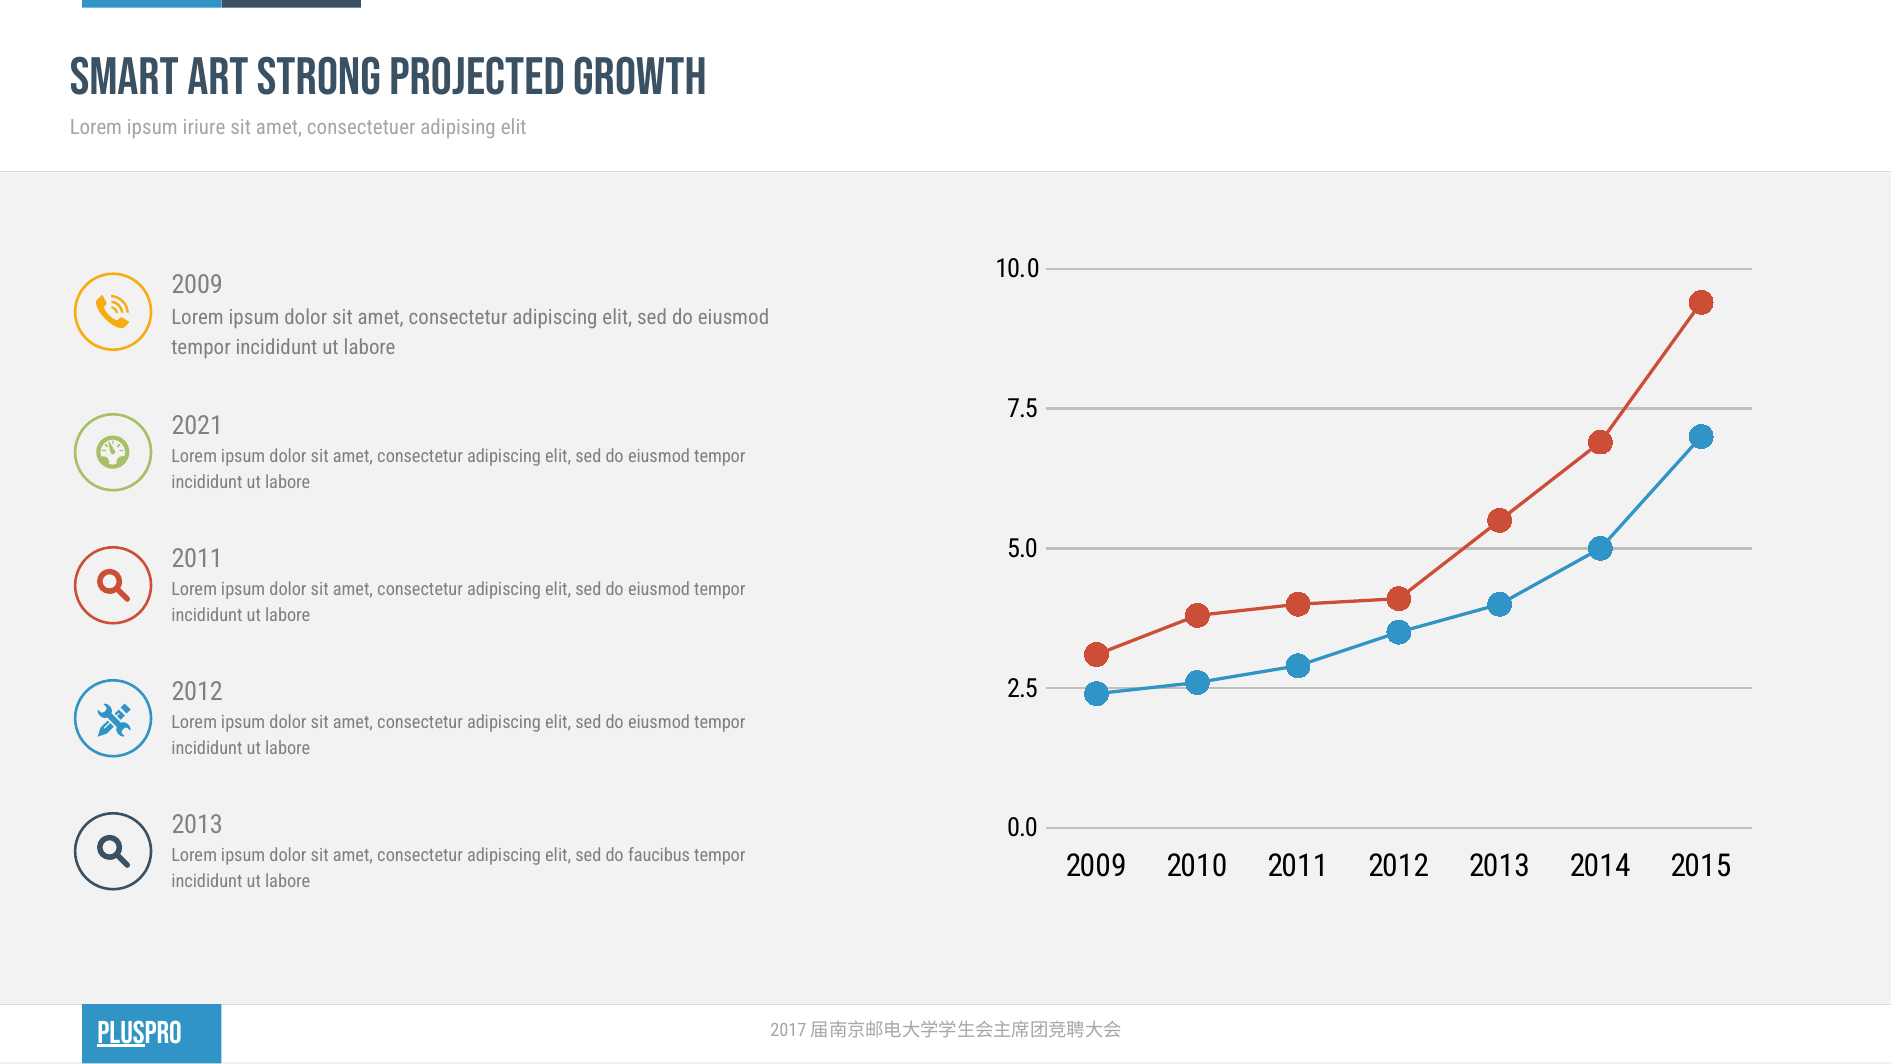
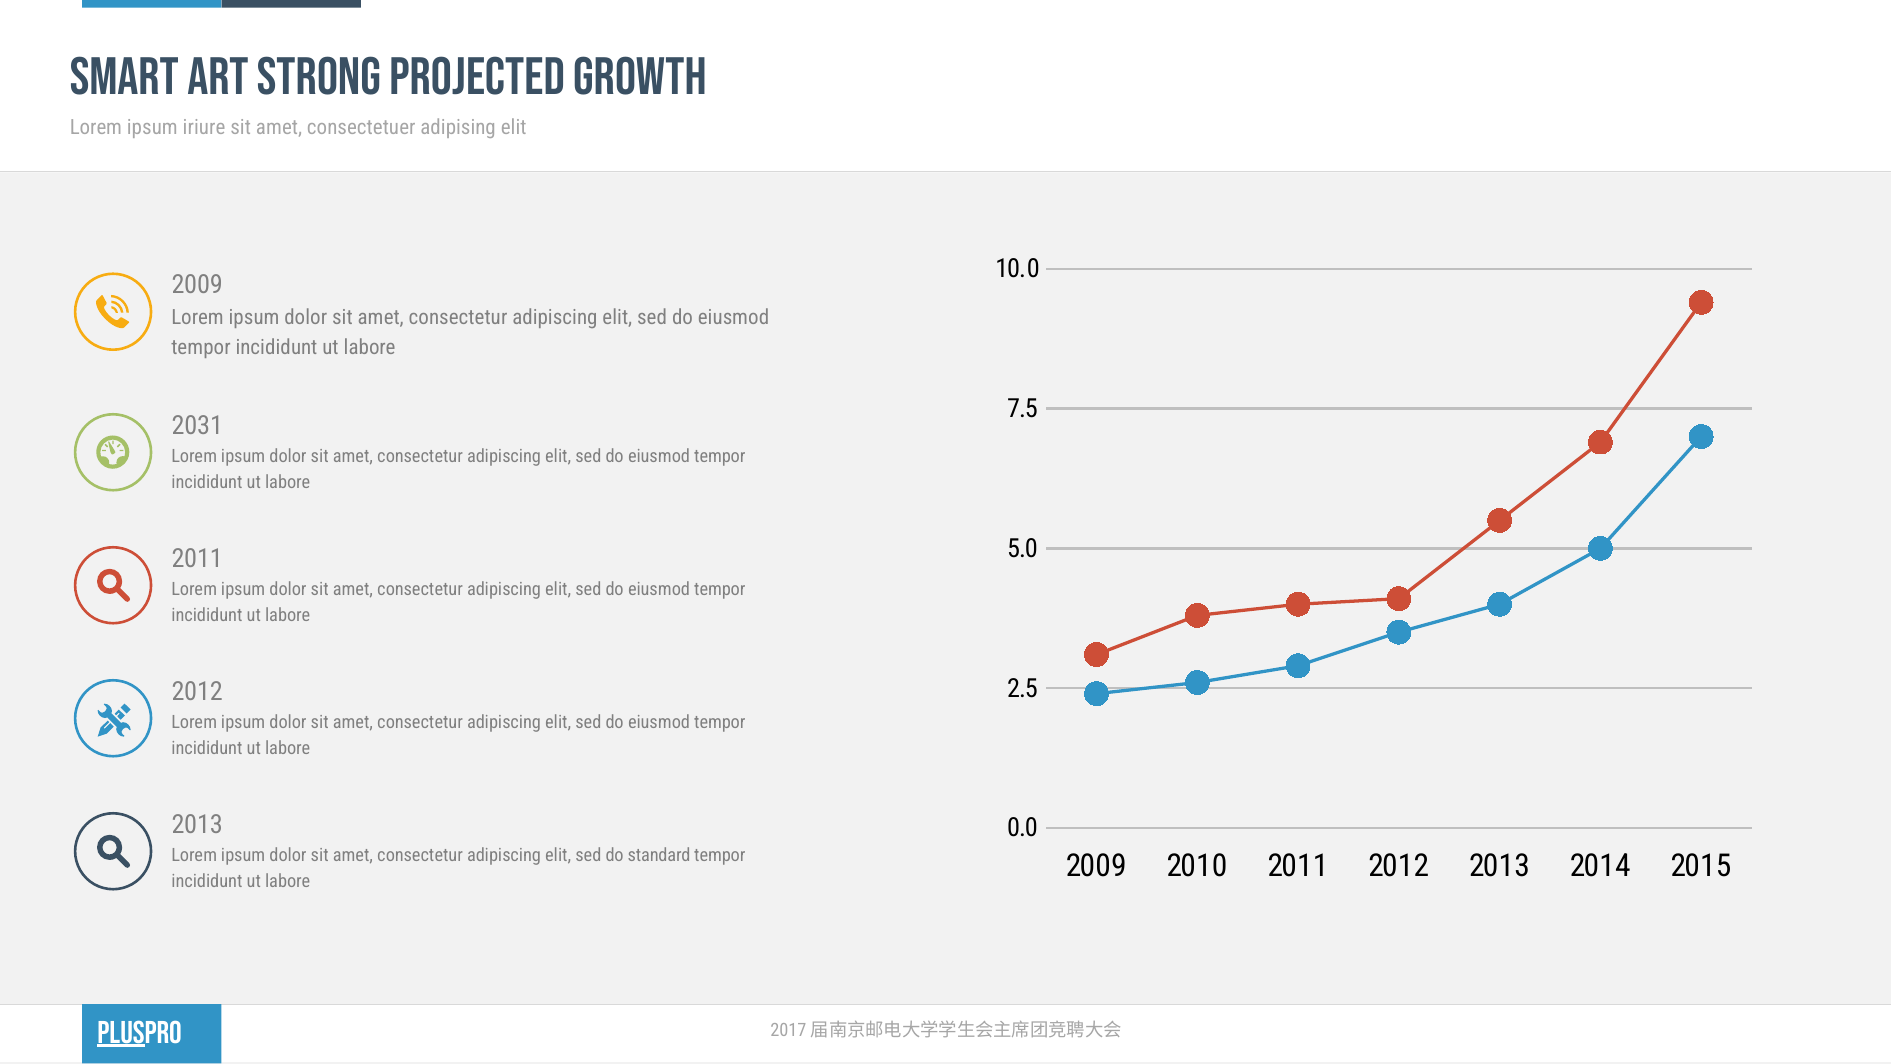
2021: 2021 -> 2031 (197, 426)
faucibus: faucibus -> standard (659, 855)
